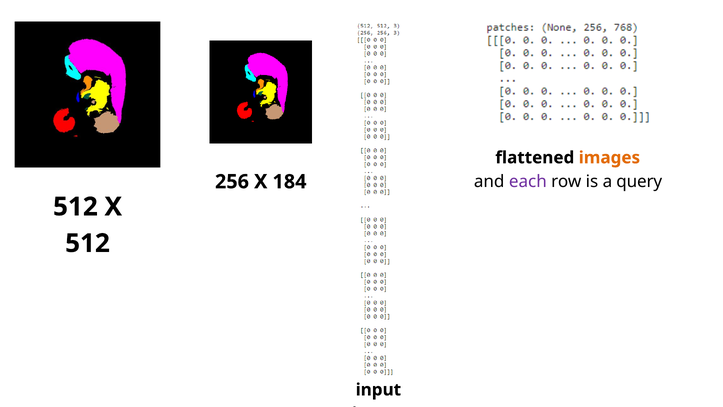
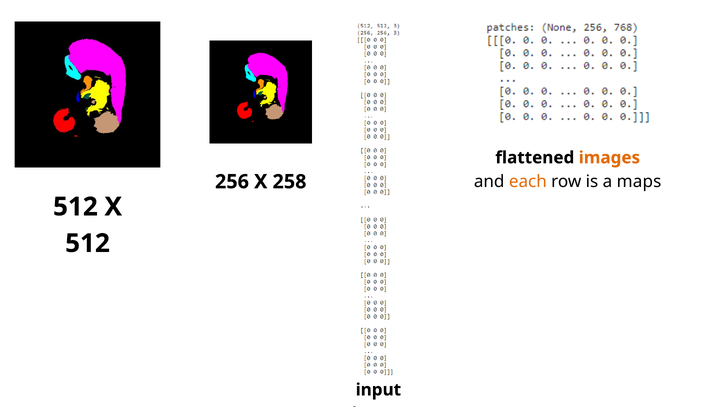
each colour: purple -> orange (528, 181)
query: query -> maps (639, 181)
184: 184 -> 258 (289, 182)
